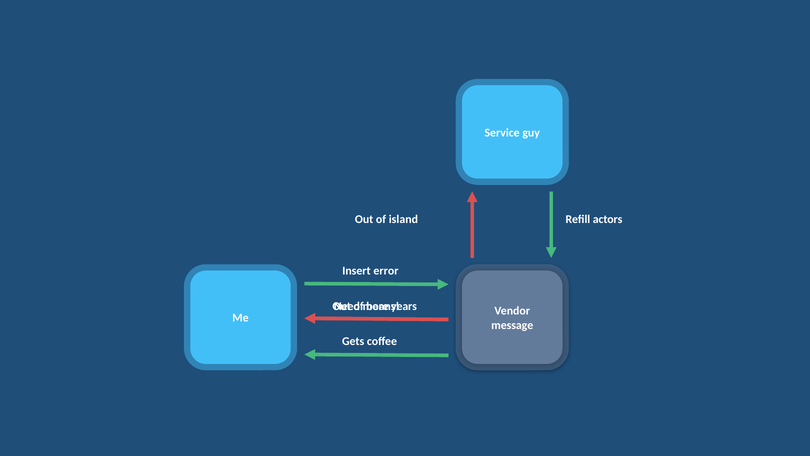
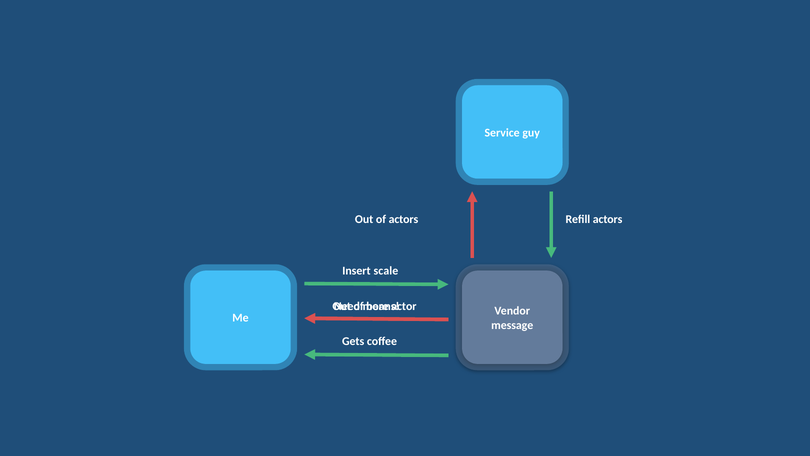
of island: island -> actors (403, 219)
error: error -> scale (386, 271)
years: years -> actor (404, 306)
